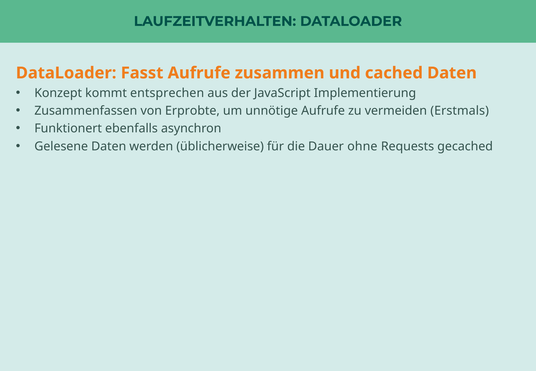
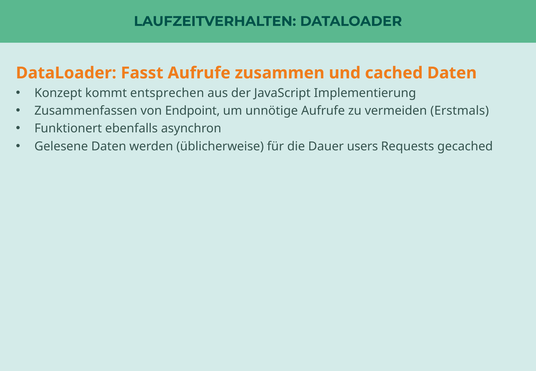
Erprobte: Erprobte -> Endpoint (192, 111)
ohne: ohne -> users (362, 146)
